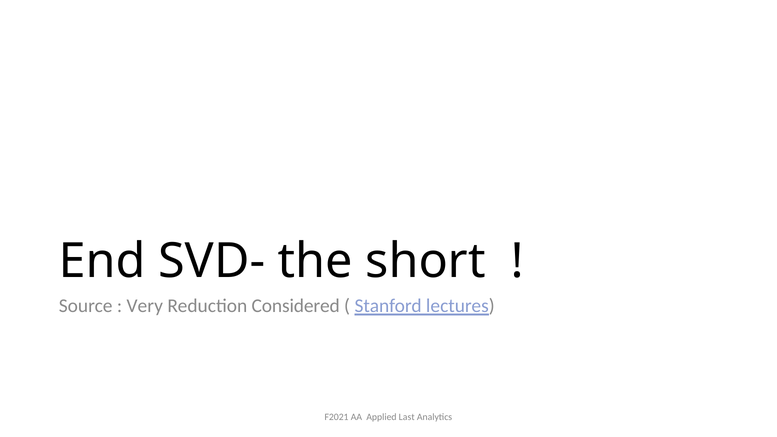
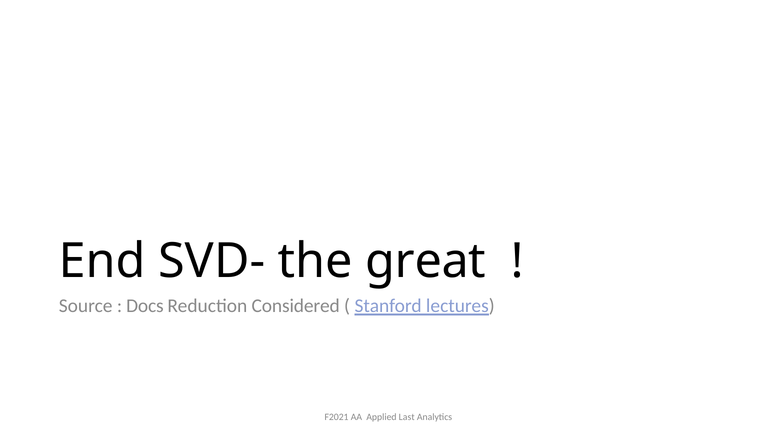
short: short -> great (426, 261)
Very: Very -> Docs (145, 306)
